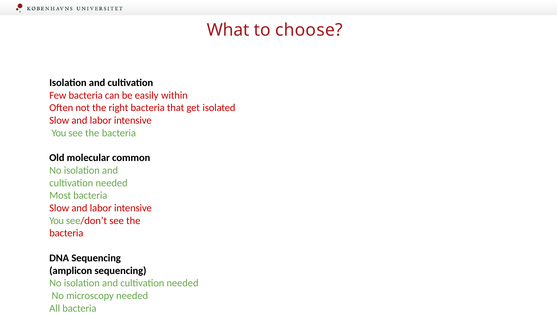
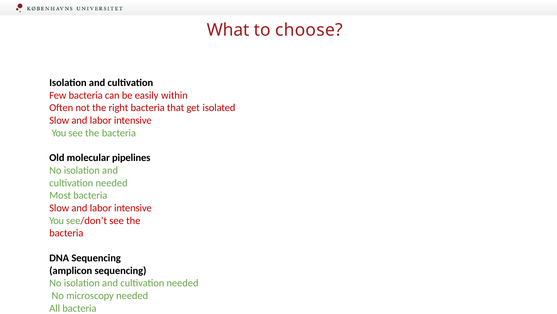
common: common -> pipelines (131, 157)
